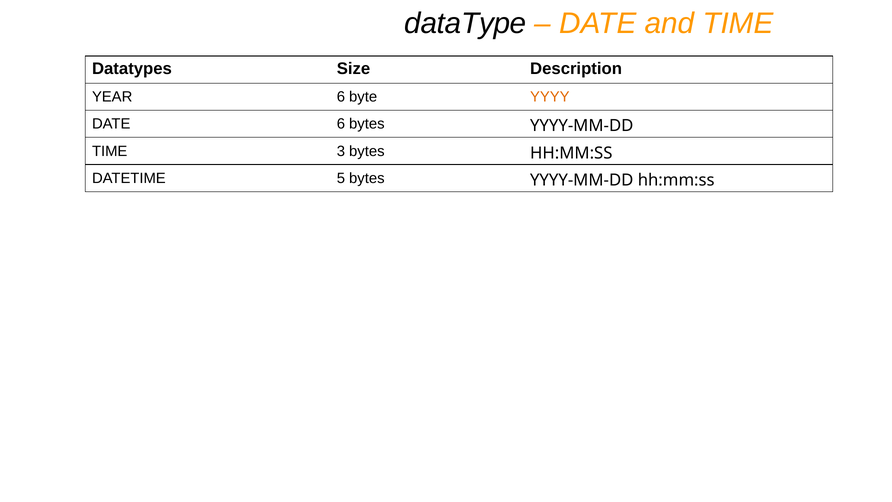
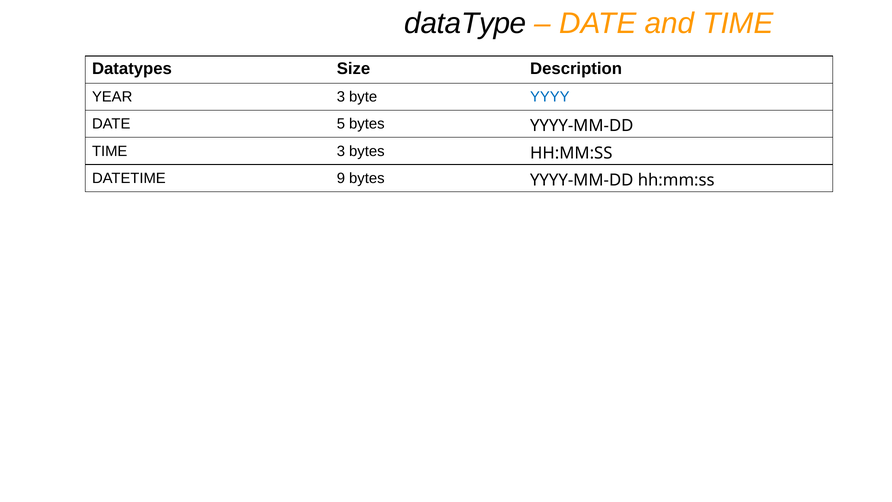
YEAR 6: 6 -> 3 (341, 97)
YYYY colour: orange -> blue (550, 97)
DATE 6: 6 -> 5 (341, 124)
5: 5 -> 9 (341, 178)
